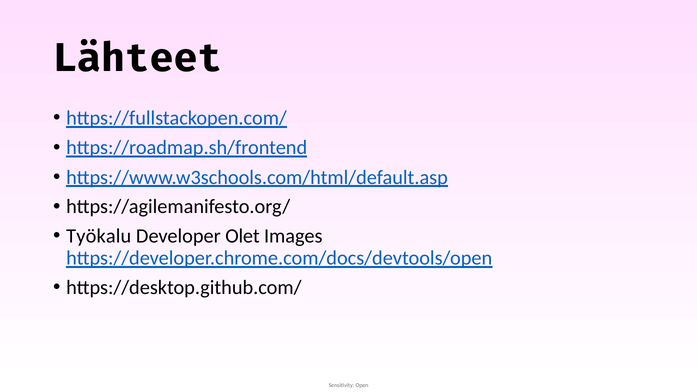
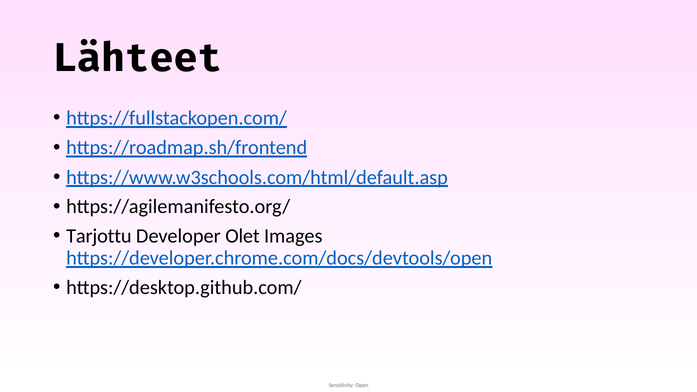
Työkalu: Työkalu -> Tarjottu (99, 236)
